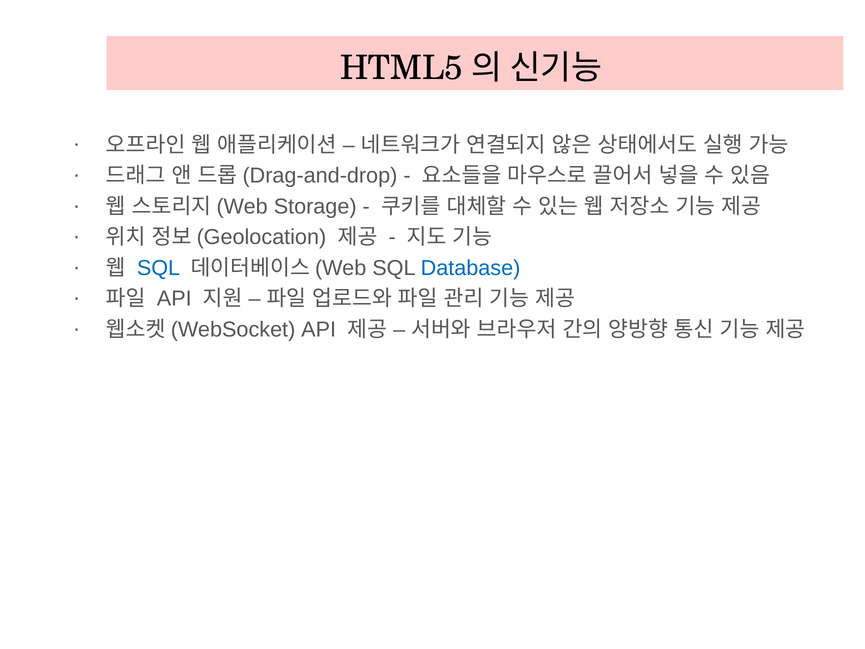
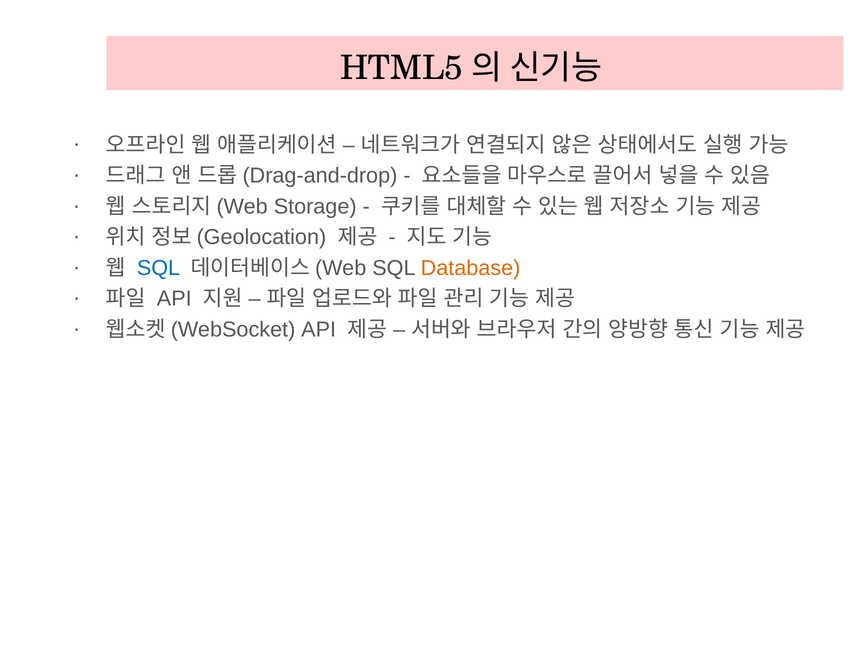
Database colour: blue -> orange (471, 268)
